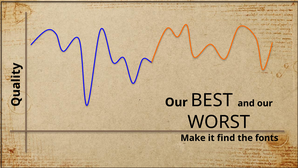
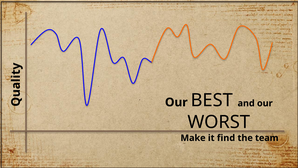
fonts: fonts -> team (267, 138)
